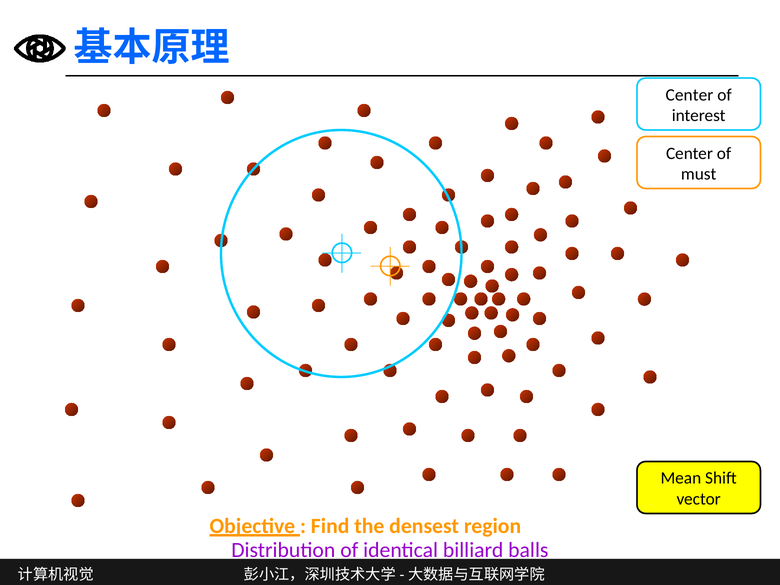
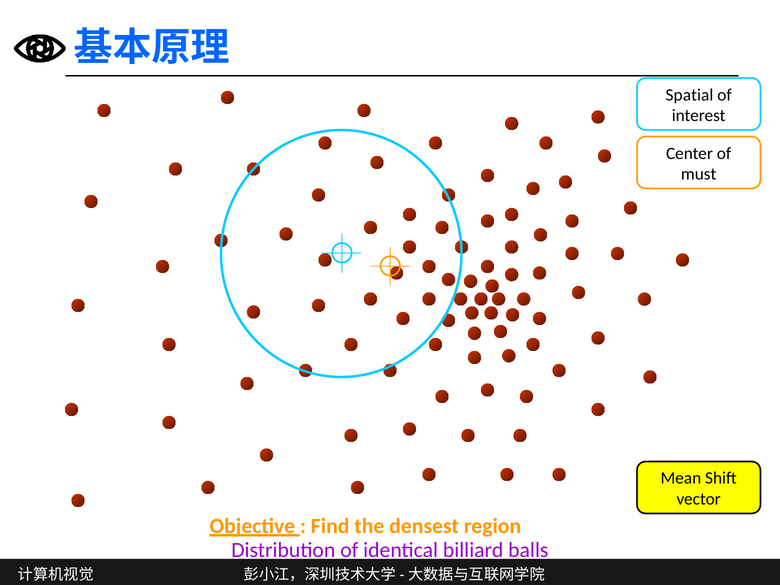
Center: Center -> Spatial (689, 95)
